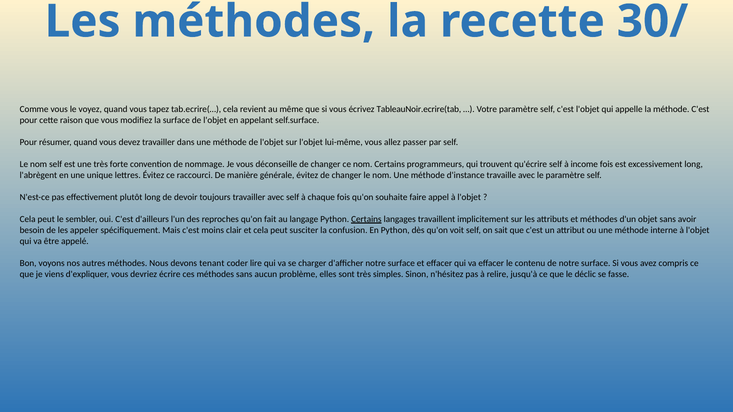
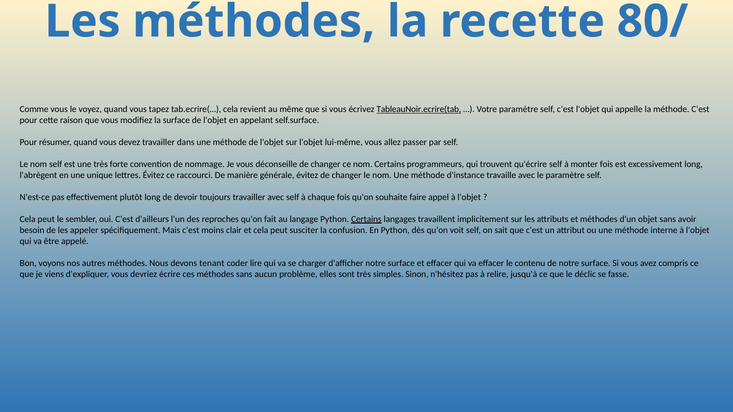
30/: 30/ -> 80/ (653, 21)
TableauNoir.ecrire(tab underline: none -> present (419, 109)
income: income -> monter (584, 164)
